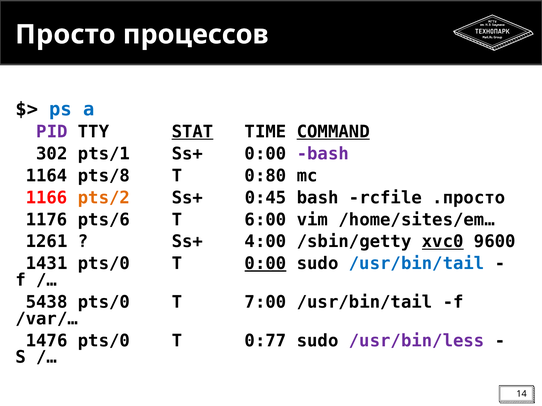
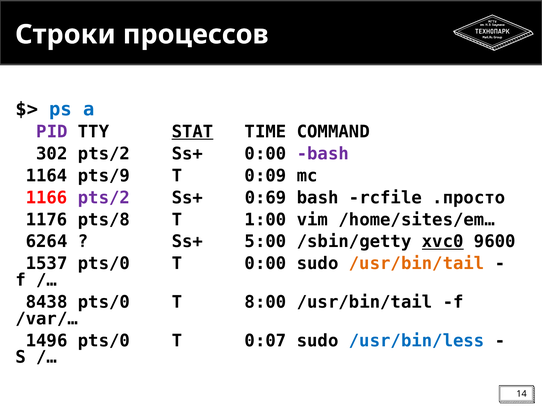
Просто: Просто -> Строки (65, 35)
COMMAND underline: present -> none (333, 132)
302 pts/1: pts/1 -> pts/2 (104, 154)
pts/8: pts/8 -> pts/9 (104, 176)
0:80: 0:80 -> 0:09 (265, 176)
pts/2 colour: orange -> purple (104, 198)
0:45: 0:45 -> 0:69 (266, 198)
pts/6: pts/6 -> pts/8 (104, 220)
6:00: 6:00 -> 1:00 (265, 220)
1261: 1261 -> 6264 (47, 242)
4:00: 4:00 -> 5:00 (265, 242)
1431: 1431 -> 1537 (47, 264)
0:00 underline: present -> none (265, 264)
/usr/bin/tail colour: blue -> orange (417, 264)
5438: 5438 -> 8438 (47, 303)
7:00: 7:00 -> 8:00 (265, 303)
1476: 1476 -> 1496 (47, 341)
0:77: 0:77 -> 0:07 (265, 341)
/usr/bin/less colour: purple -> blue (417, 341)
